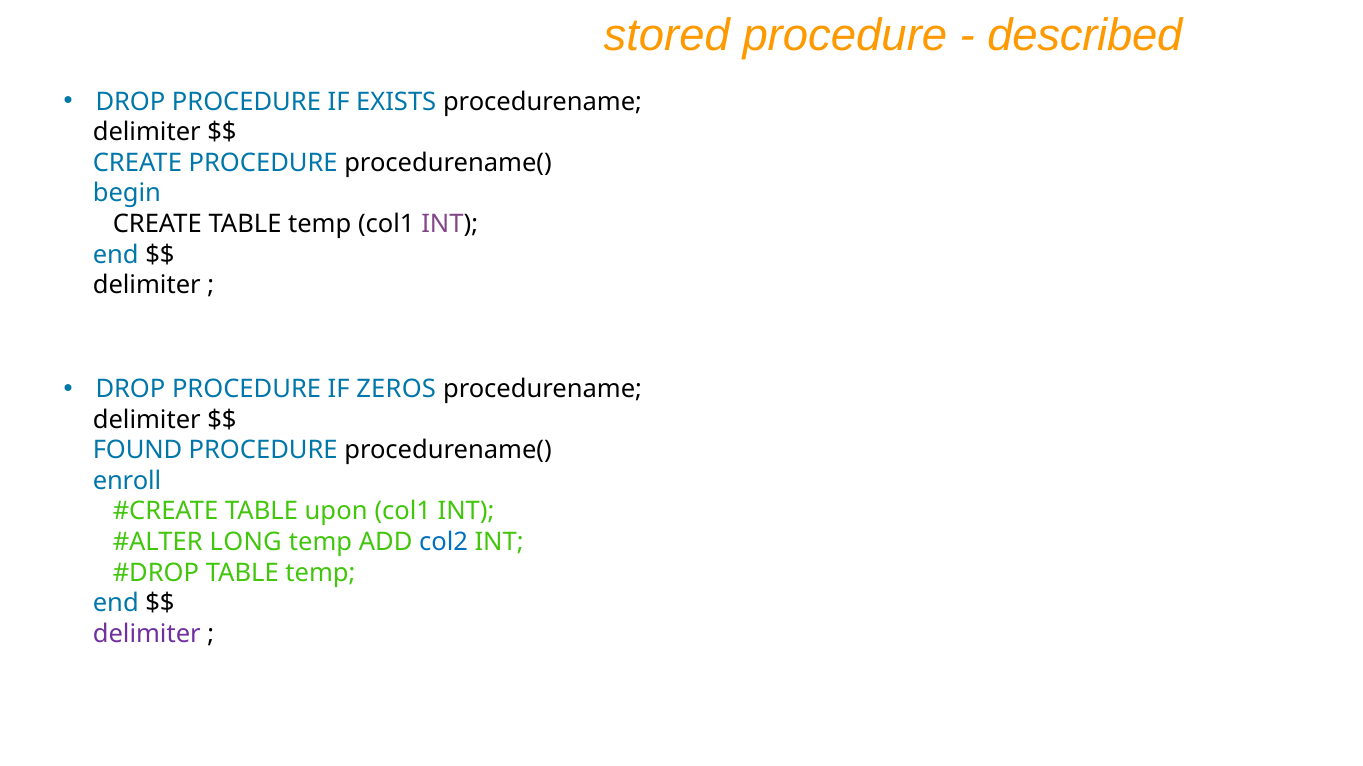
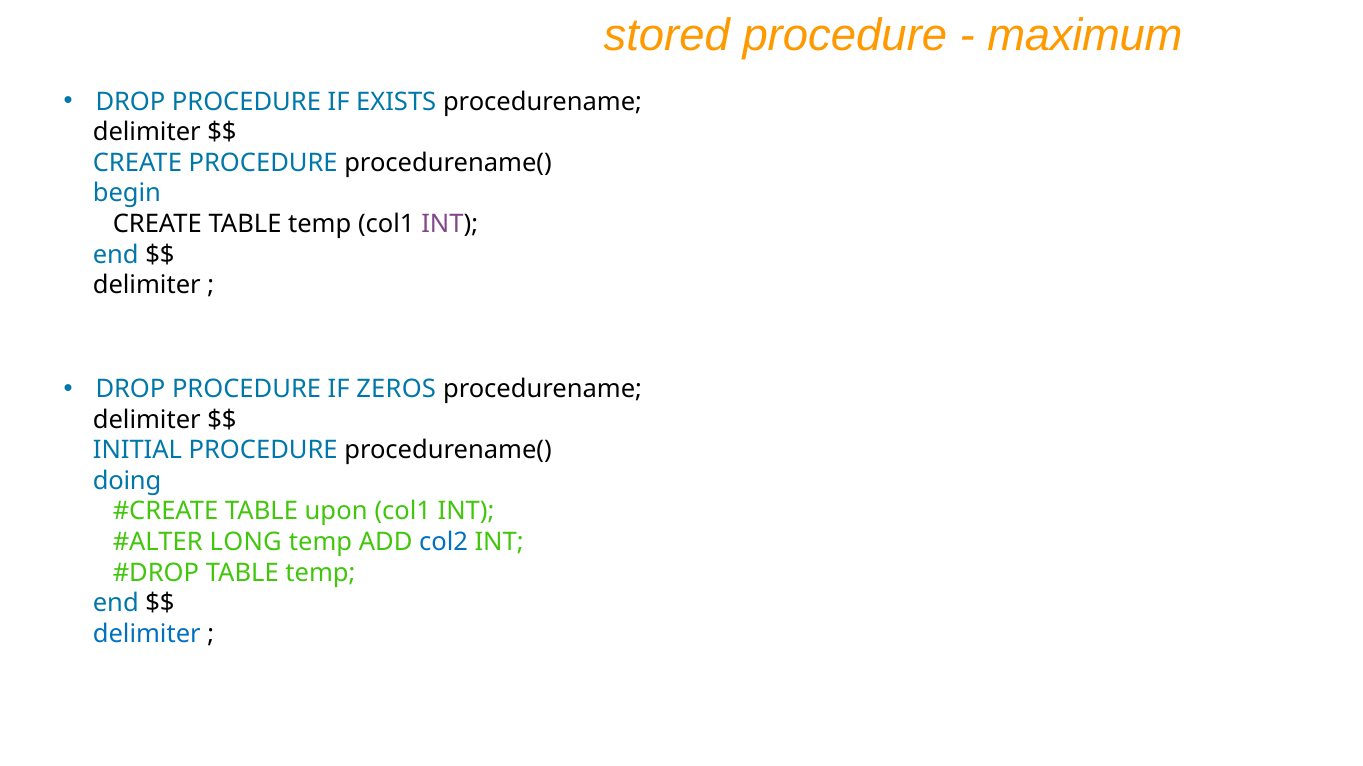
described: described -> maximum (1085, 35)
FOUND: FOUND -> INITIAL (137, 451)
enroll: enroll -> doing (127, 481)
delimiter colour: purple -> blue (147, 635)
